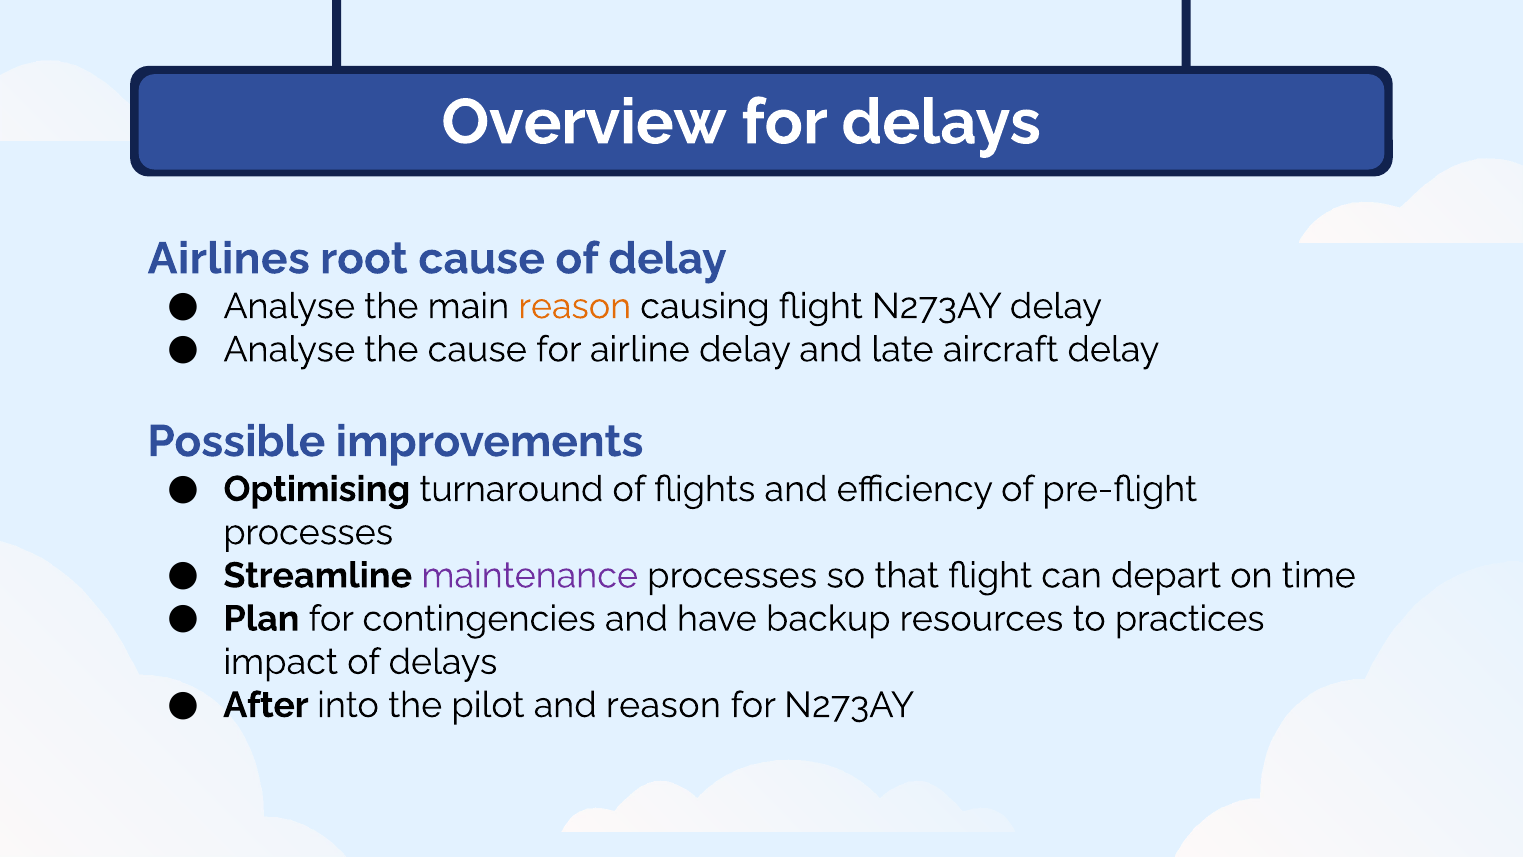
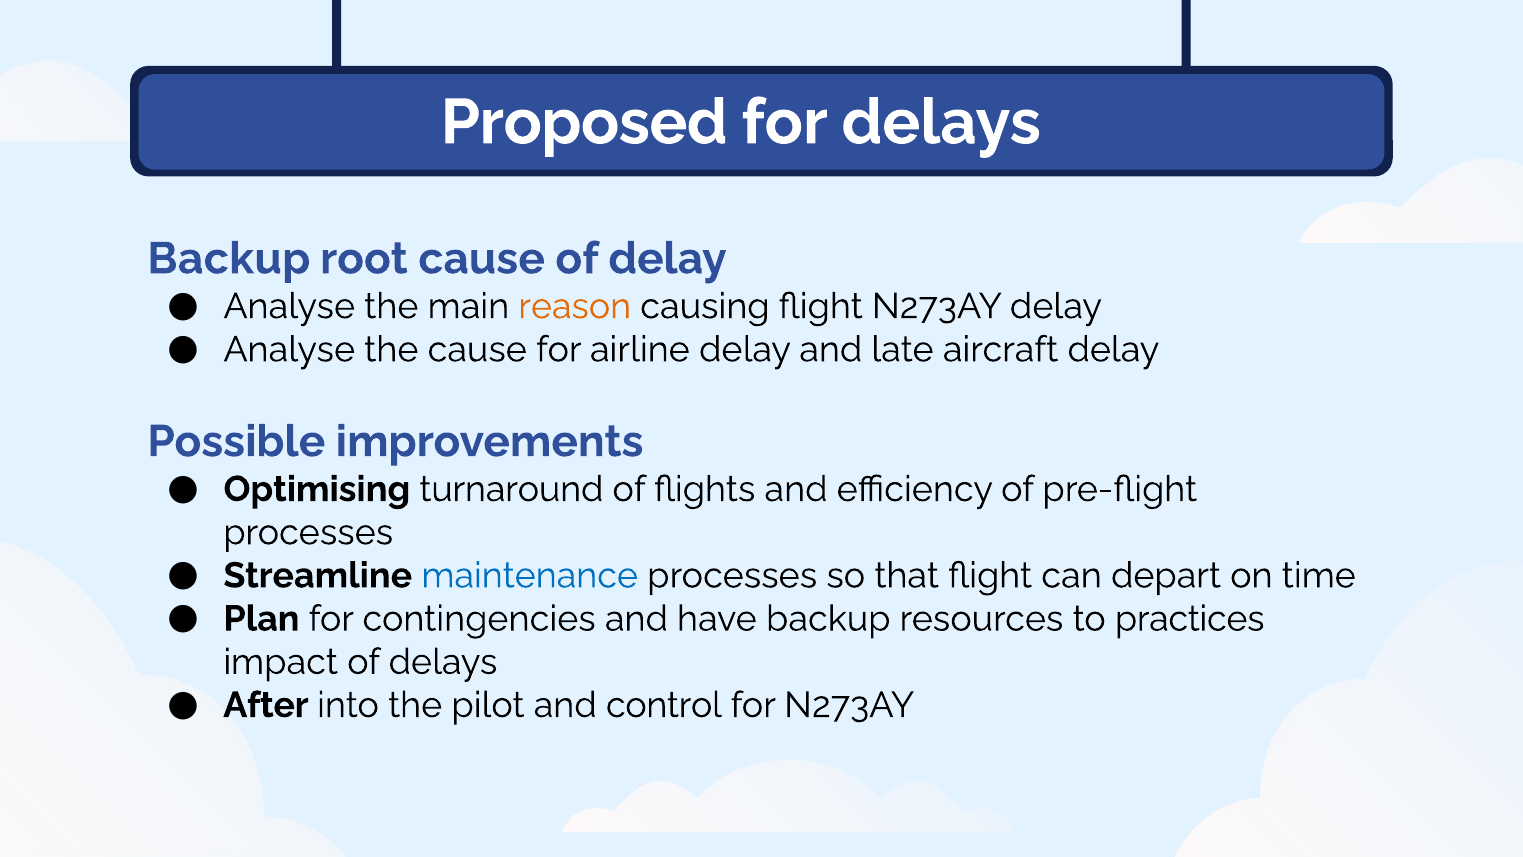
Overview: Overview -> Proposed (584, 122)
Airlines: Airlines -> Backup (229, 259)
maintenance colour: purple -> blue (530, 575)
and reason: reason -> control (664, 705)
